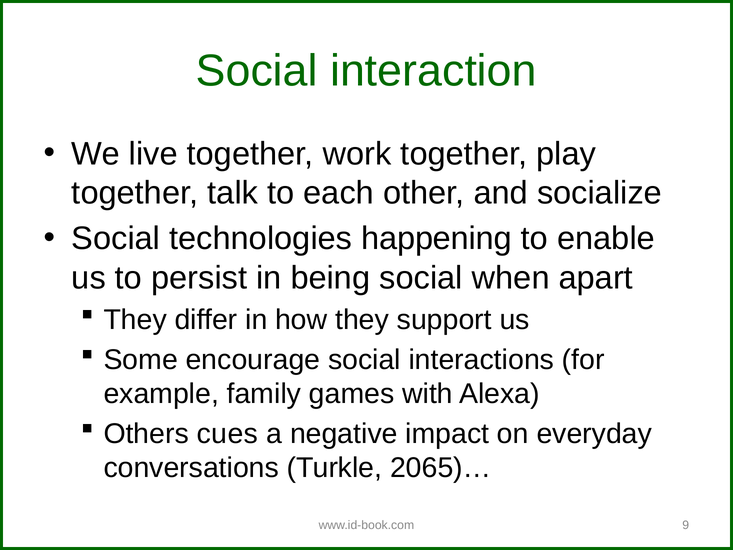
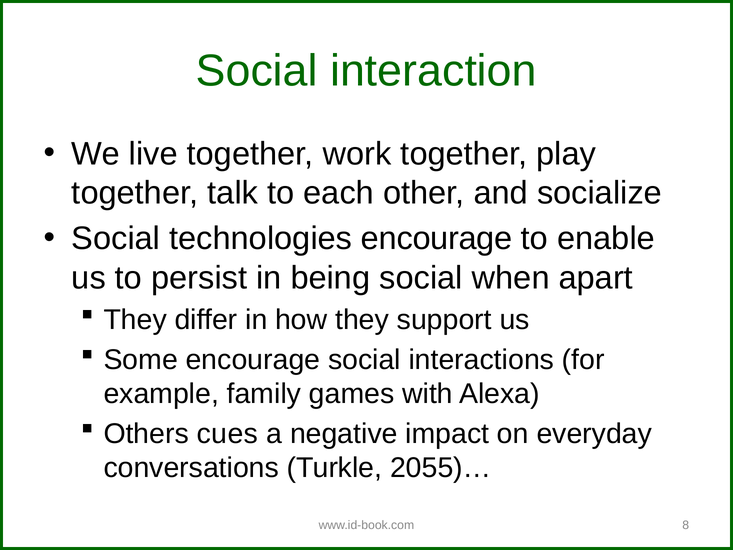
technologies happening: happening -> encourage (437, 239)
2065)…: 2065)… -> 2055)… (441, 468)
9: 9 -> 8 (686, 525)
